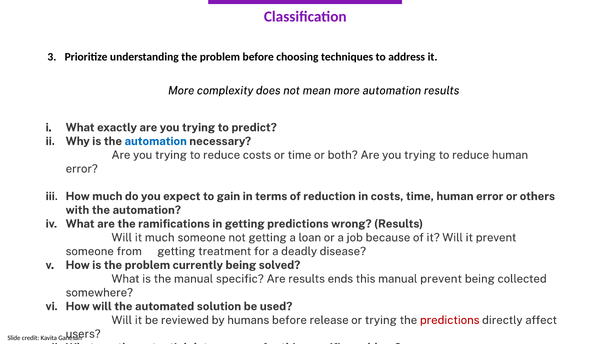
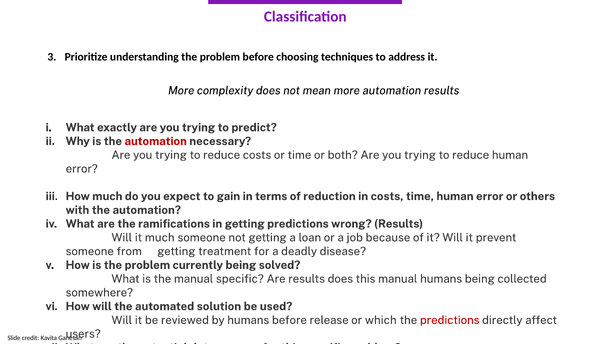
automation colour: blue -> red (156, 141)
results ends: ends -> does (340, 279)
manual prevent: prevent -> humans (441, 279)
or trying: trying -> which (381, 320)
